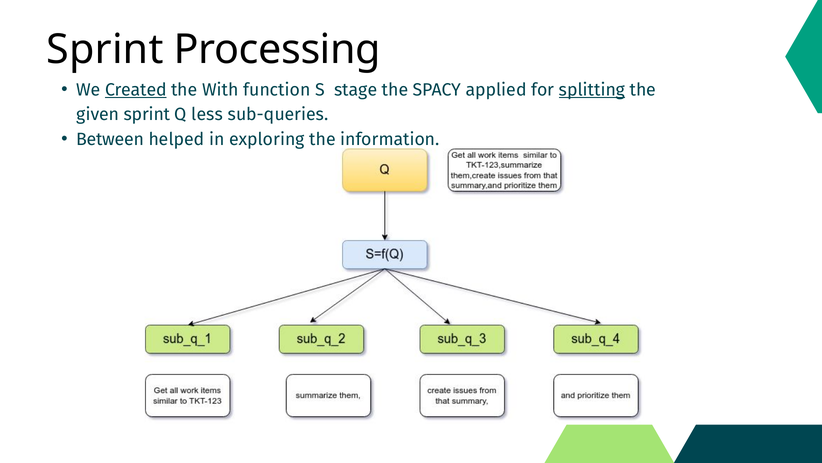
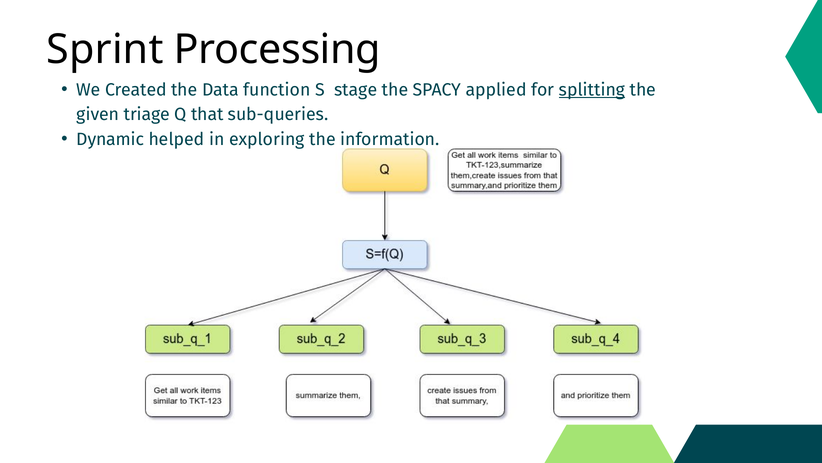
Created underline: present -> none (136, 90)
With: With -> Data (220, 90)
given sprint: sprint -> triage (147, 114)
less: less -> that (207, 114)
Between: Between -> Dynamic (110, 139)
